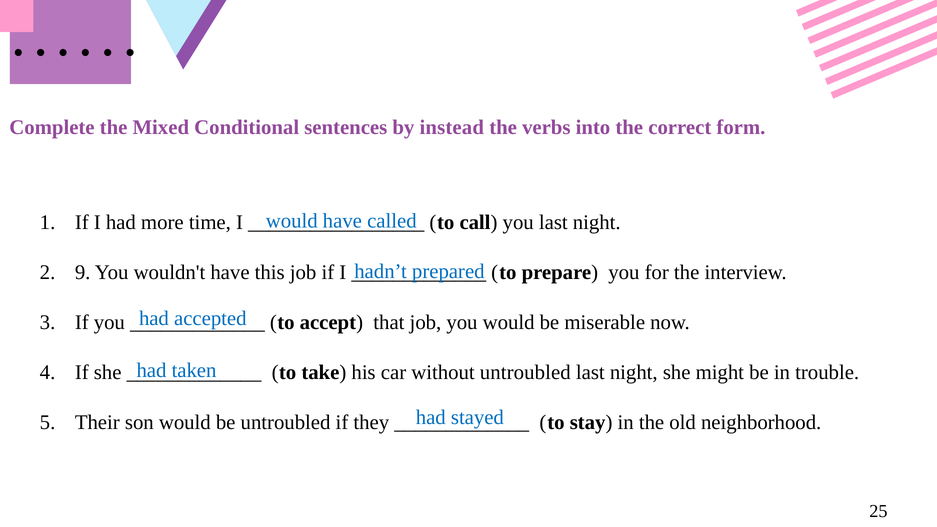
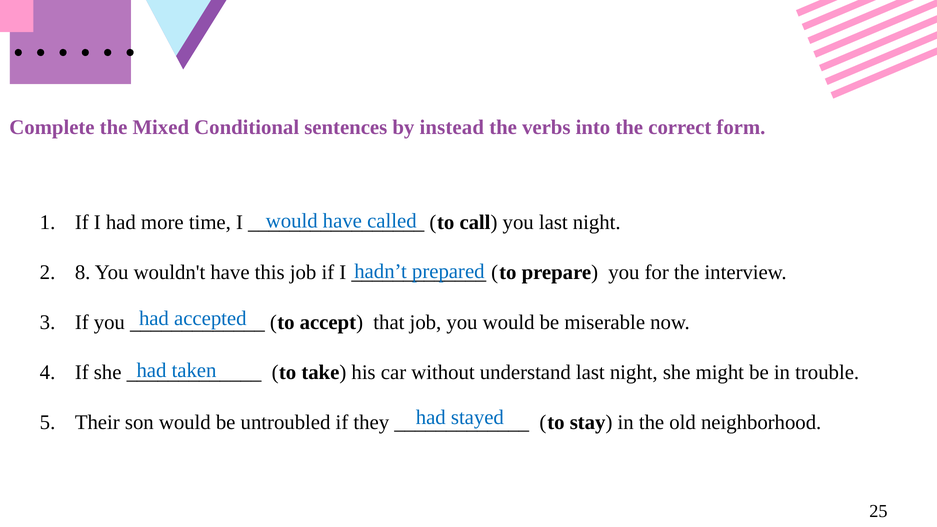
9: 9 -> 8 (83, 273)
without untroubled: untroubled -> understand (525, 372)
